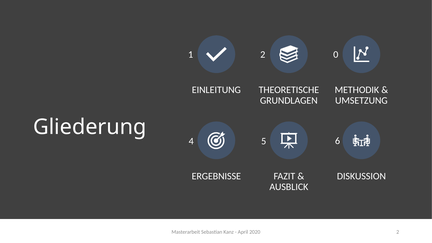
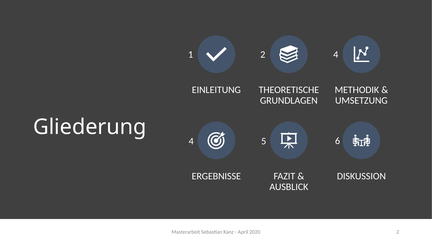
2 0: 0 -> 4 (336, 55)
